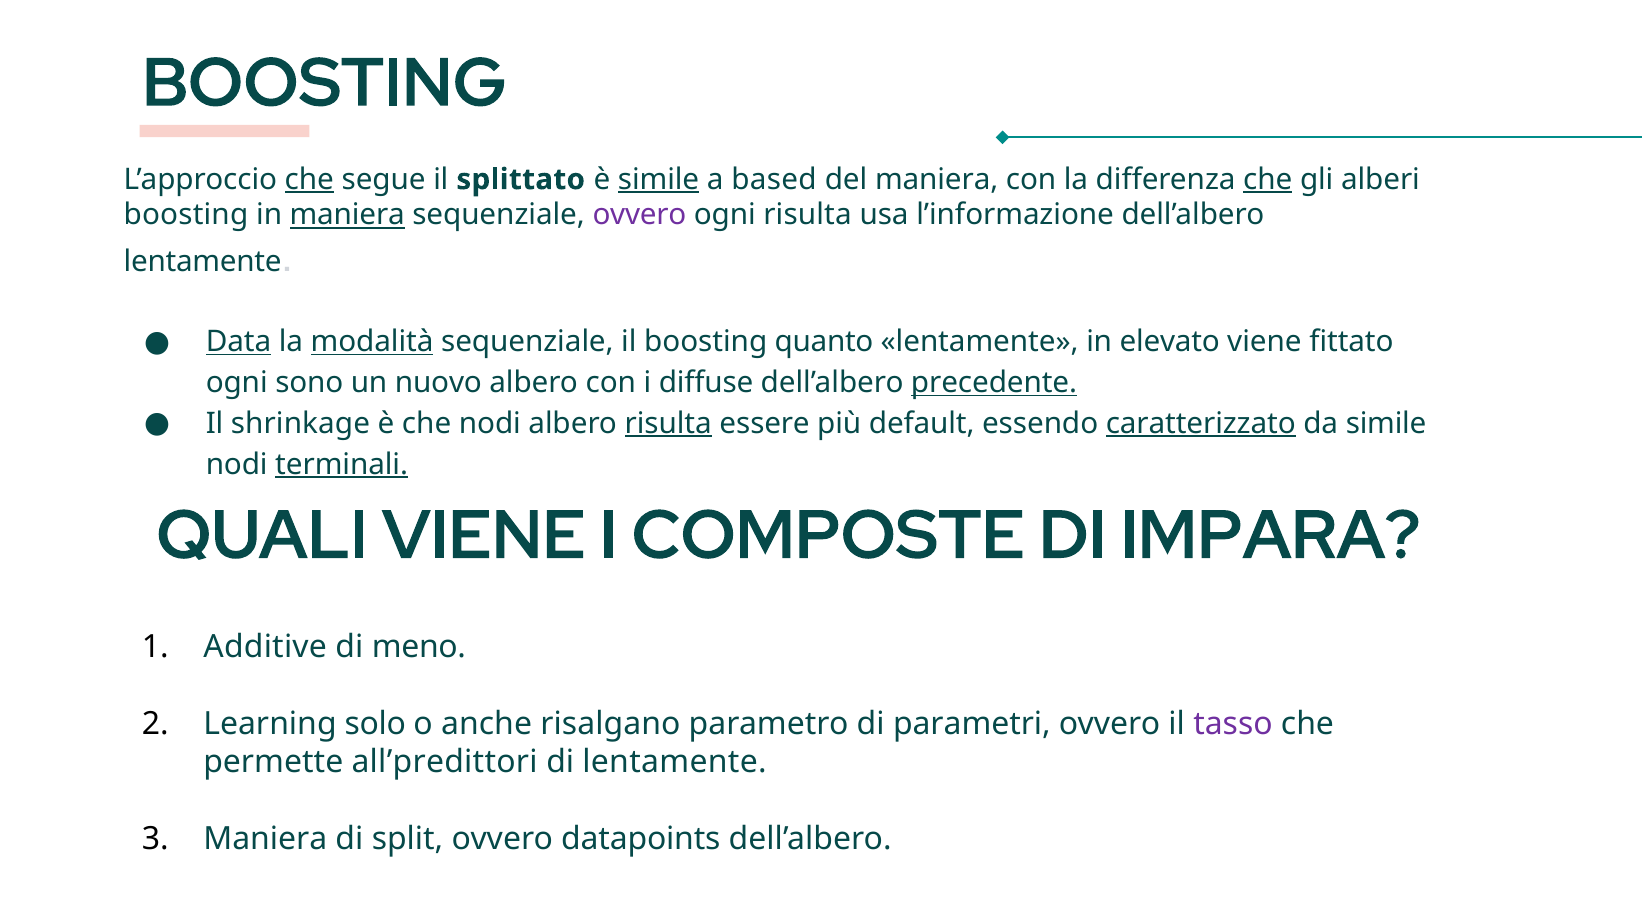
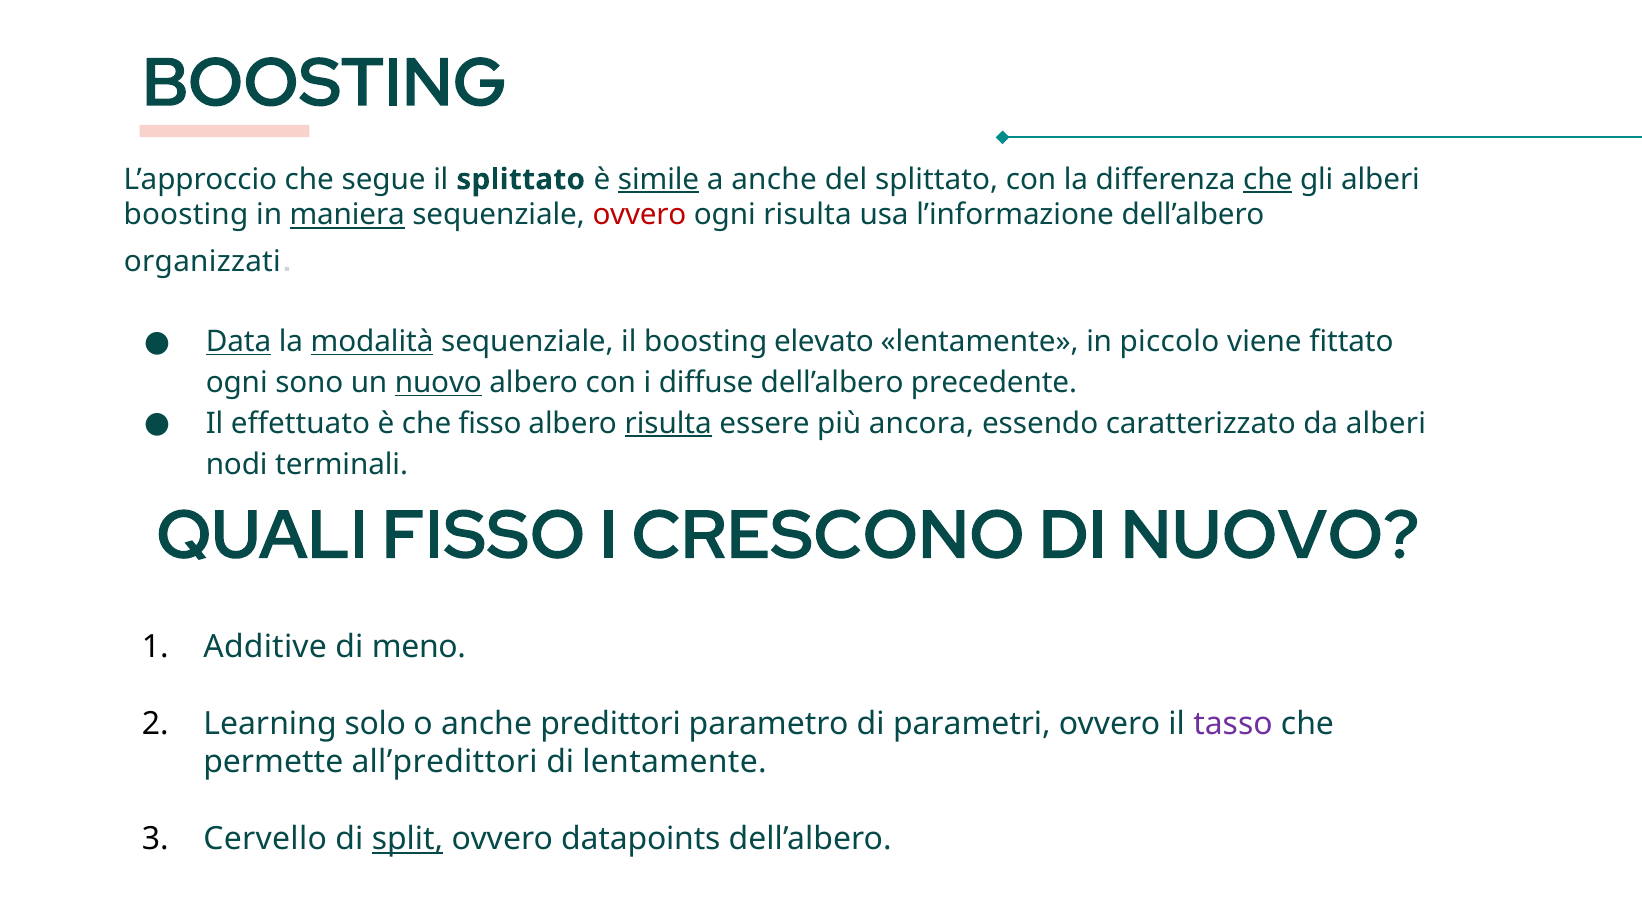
che underline: present -> none (309, 179)
a based: based -> anche (774, 179)
del maniera: maniera -> splittato (937, 179)
ovvero colour: purple -> red (639, 215)
lentamente: lentamente -> organizzati (202, 262)
quanto: quanto -> elevato (824, 342)
elevato: elevato -> piccolo (1169, 342)
nuovo underline: none -> present (438, 383)
precedente underline: present -> none (994, 383)
shrinkage: shrinkage -> effettuato (300, 423)
che nodi: nodi -> fisso (490, 423)
default: default -> ancora (922, 423)
caratterizzato underline: present -> none (1201, 423)
da simile: simile -> alberi (1386, 423)
terminali underline: present -> none (342, 464)
QUALI VIENE: VIENE -> FISSO (483, 535)
COMPOSTE: COMPOSTE -> CRESCONO (828, 535)
DI IMPARA: IMPARA -> NUOVO (1270, 535)
risalgano: risalgano -> predittori (611, 724)
Maniera: Maniera -> Cervello (265, 839)
split underline: none -> present (408, 839)
